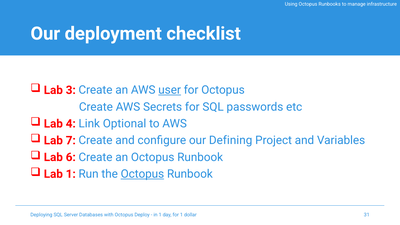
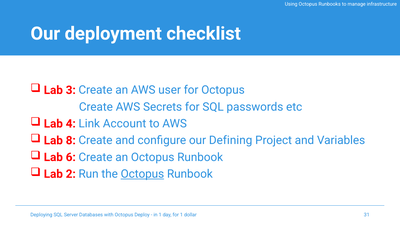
user underline: present -> none (170, 90)
Optional: Optional -> Account (125, 124)
7: 7 -> 8 (71, 140)
Lab 1: 1 -> 2 (71, 174)
